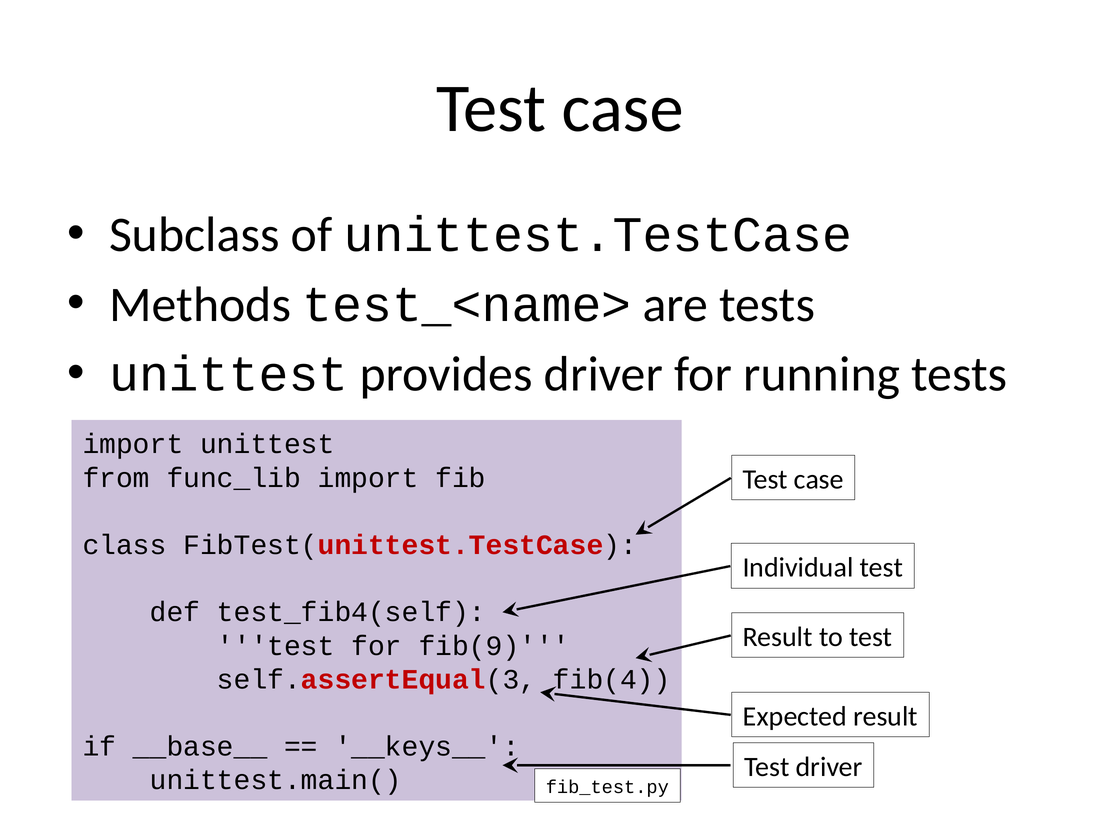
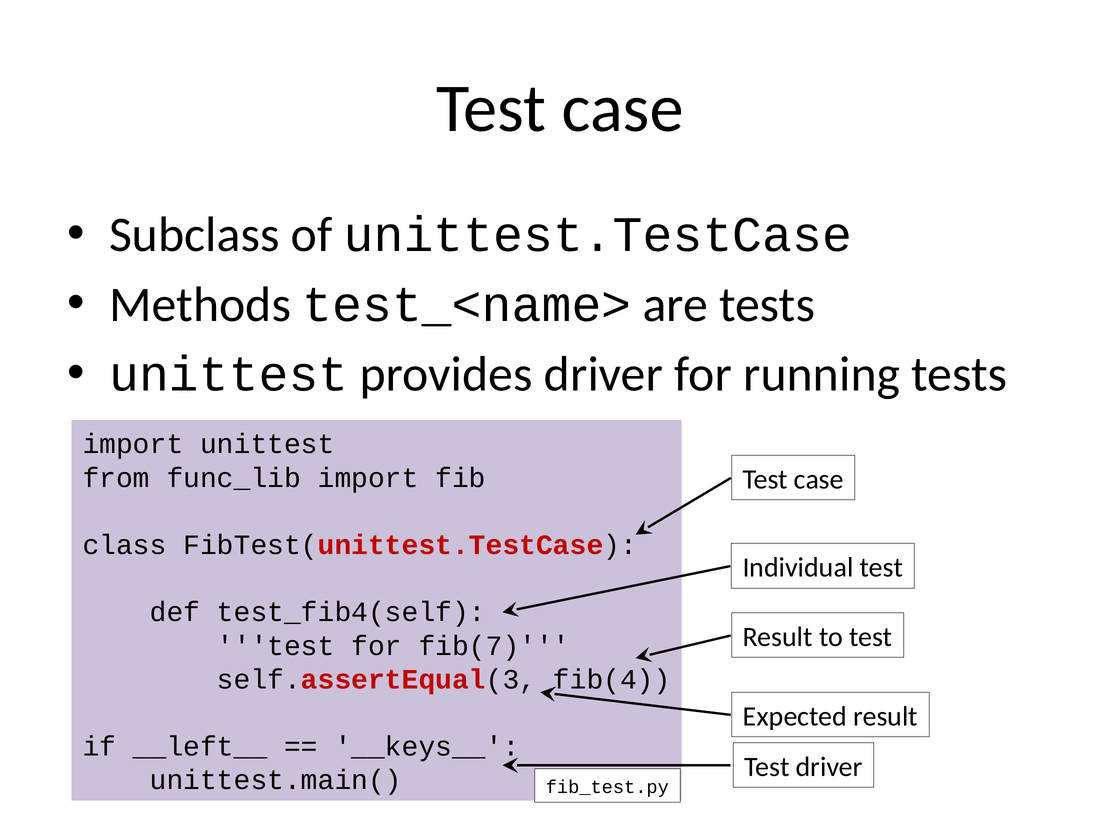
fib(9: fib(9 -> fib(7 (494, 646)
__base__: __base__ -> __left__ (200, 747)
